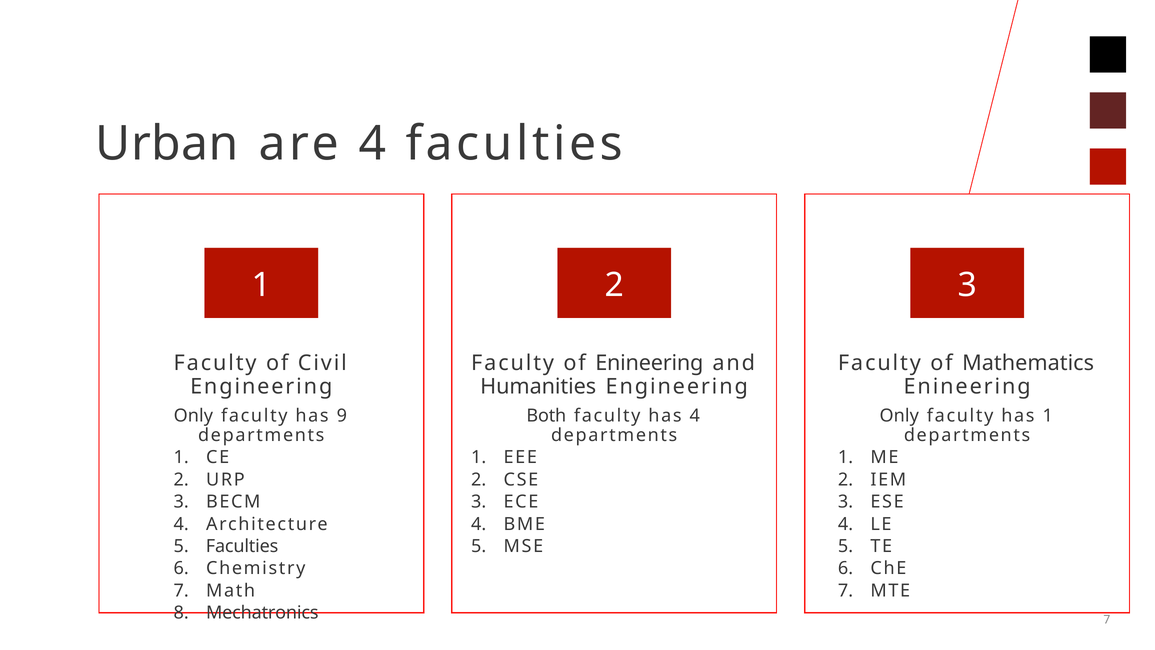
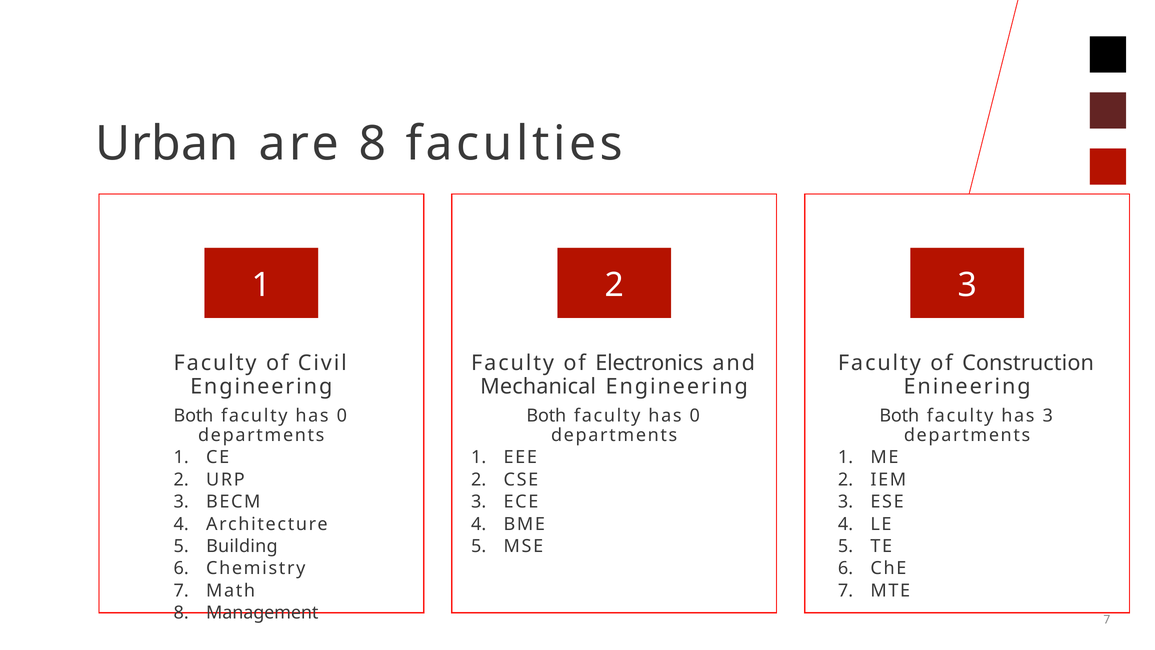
are 4: 4 -> 8 (372, 144)
of Enineering: Enineering -> Electronics (649, 363)
Mathematics: Mathematics -> Construction (1028, 363)
Humanities: Humanities -> Mechanical (538, 387)
Only: Only -> Both (193, 416)
9: 9 -> 0 (342, 416)
4: 4 -> 0 (695, 416)
Only: Only -> Both (899, 416)
has 1: 1 -> 3 (1048, 416)
5 Faculties: Faculties -> Building (242, 546)
Mechatronics: Mechatronics -> Management (262, 613)
